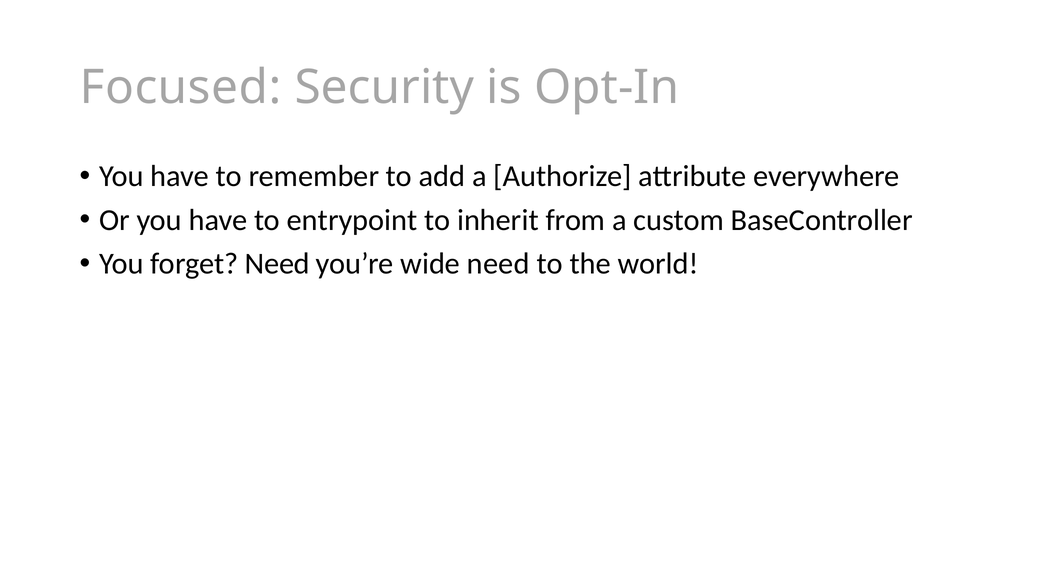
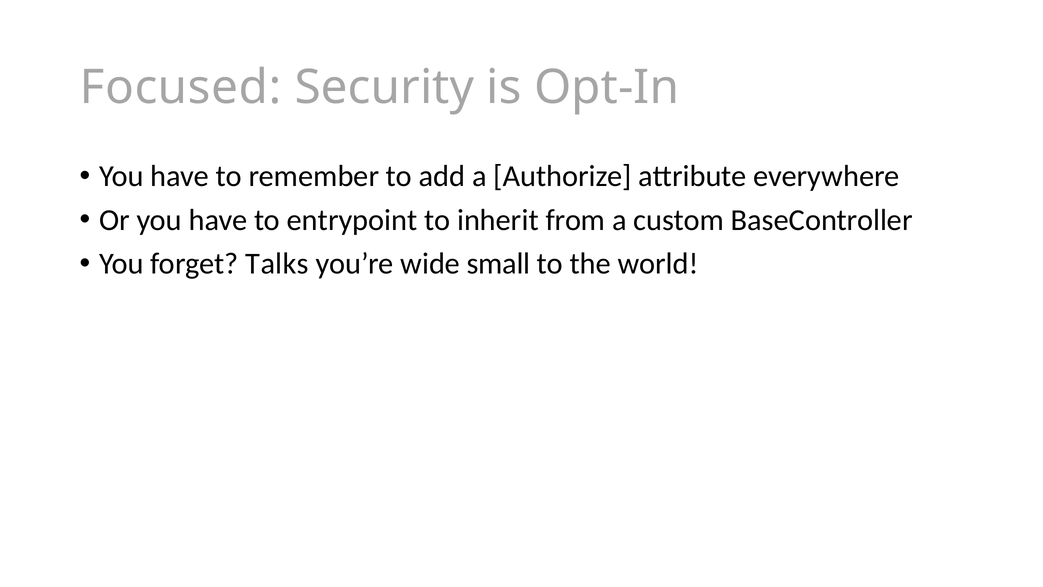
forget Need: Need -> Talks (277, 264)
wide need: need -> small (499, 264)
